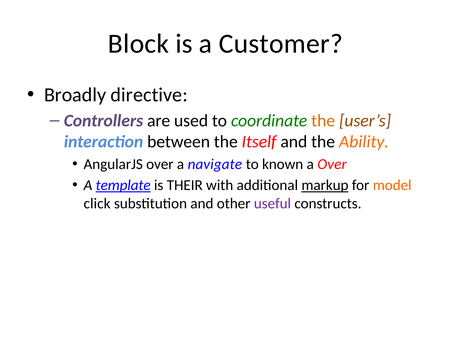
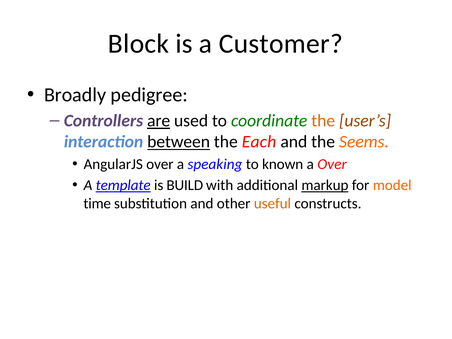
directive: directive -> pedigree (149, 95)
are underline: none -> present (159, 121)
between underline: none -> present (179, 142)
Itself: Itself -> Each (259, 142)
Ability: Ability -> Seems (364, 142)
navigate: navigate -> speaking (215, 164)
THEIR: THEIR -> BUILD (185, 185)
click: click -> time (97, 203)
useful colour: purple -> orange (272, 203)
